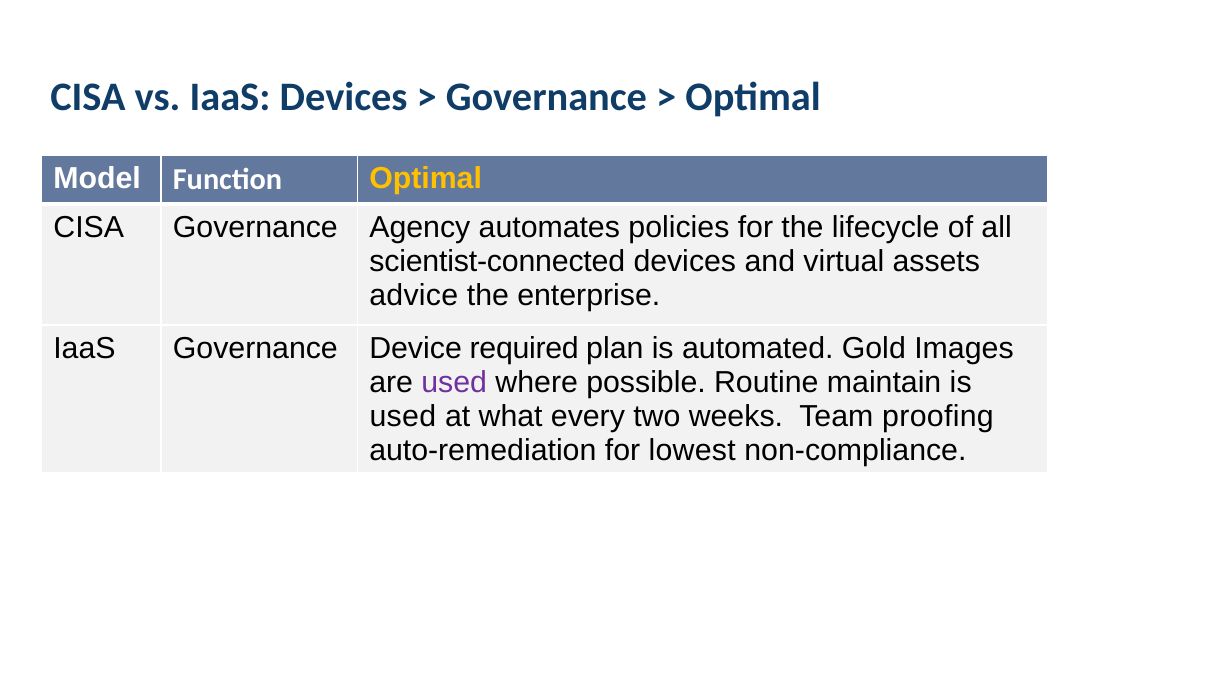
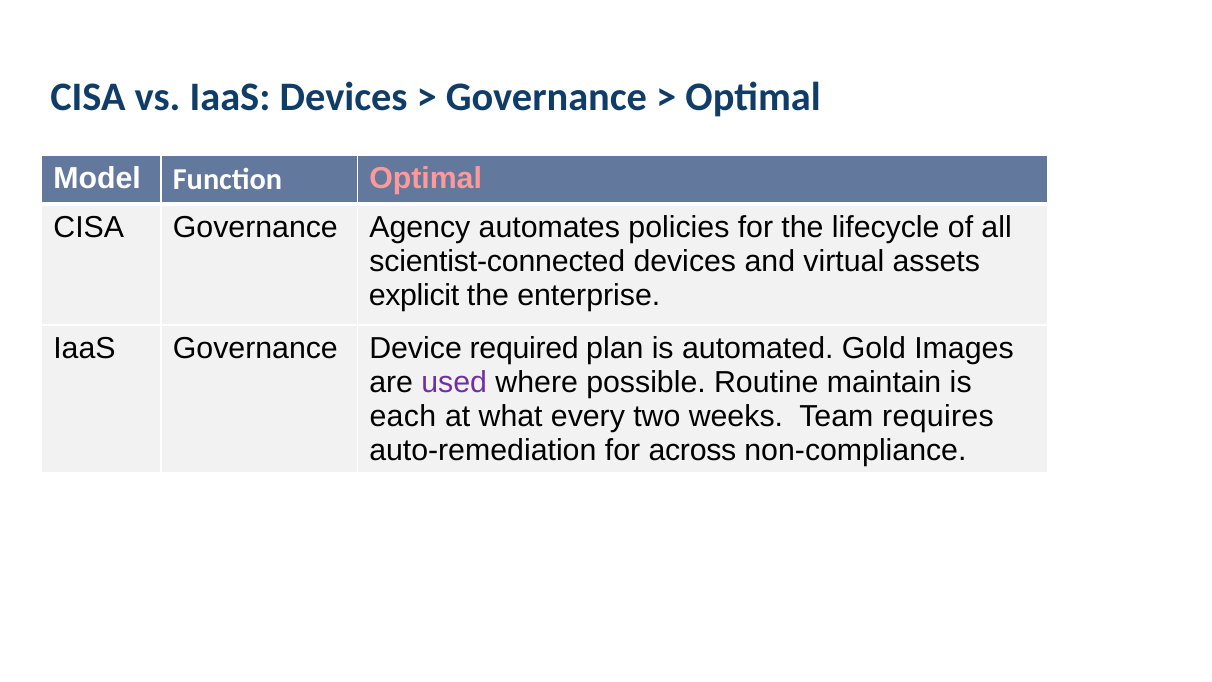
Optimal colour: yellow -> pink (426, 178)
advice: advice -> explicit (414, 295)
used: used -> each (403, 416)
proofing: proofing -> requires (938, 416)
lowest: lowest -> across (692, 450)
